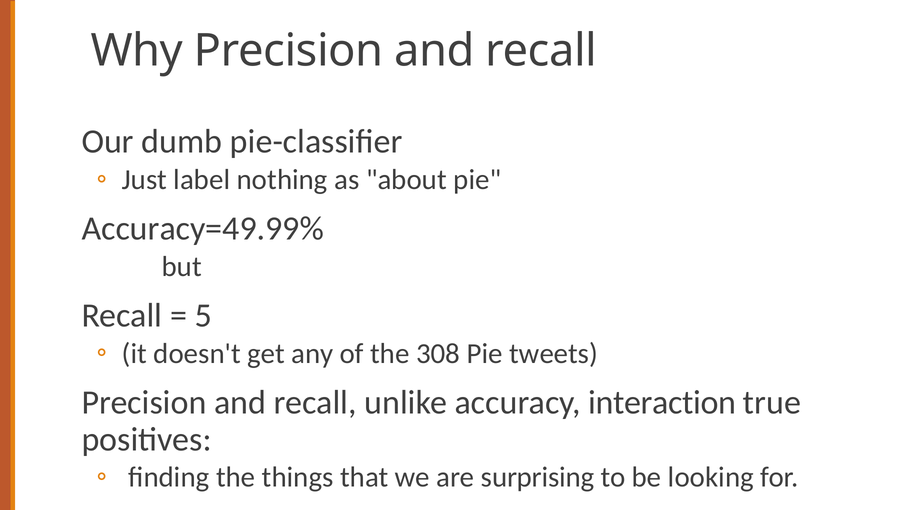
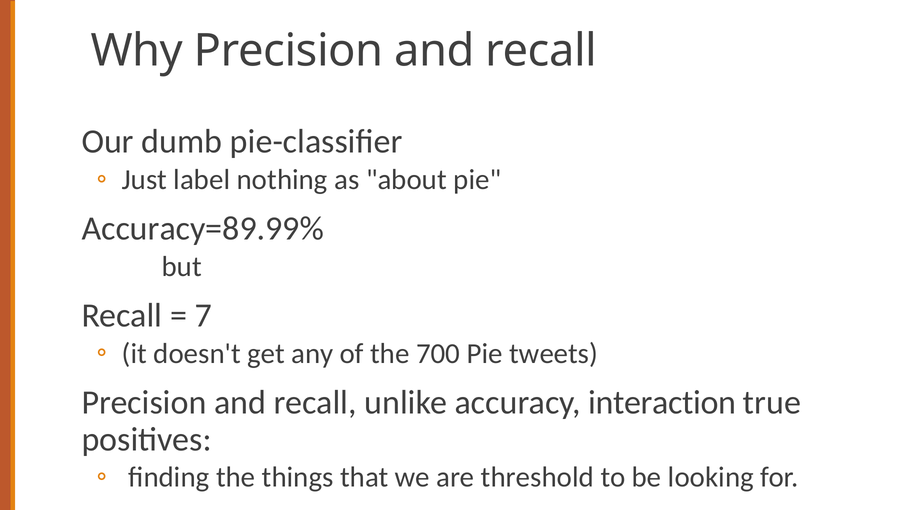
Accuracy=49.99%: Accuracy=49.99% -> Accuracy=89.99% (203, 229)
5: 5 -> 7 (203, 316)
308: 308 -> 700 (438, 354)
surprising: surprising -> threshold (537, 477)
